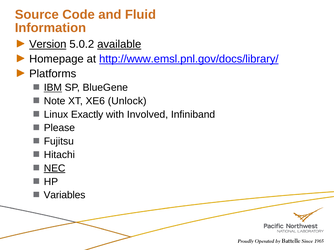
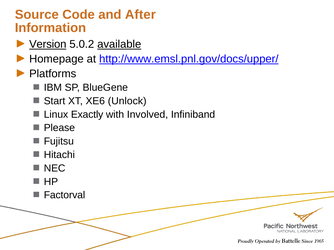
Fluid: Fluid -> After (140, 15)
http://www.emsl.pnl.gov/docs/library/: http://www.emsl.pnl.gov/docs/library/ -> http://www.emsl.pnl.gov/docs/upper/ (189, 59)
IBM underline: present -> none (53, 88)
Note: Note -> Start (55, 101)
NEC underline: present -> none (55, 169)
Variables: Variables -> Factorval (65, 195)
